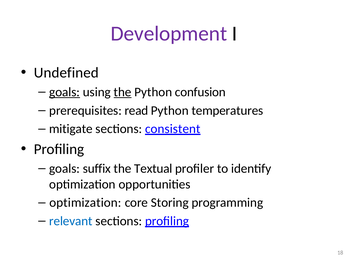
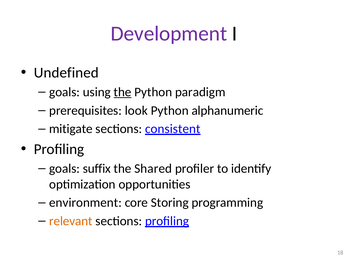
goals underline: present -> none (65, 92)
confusion: confusion -> paradigm (200, 92)
read: read -> look (136, 110)
temperatures: temperatures -> alphanumeric (227, 110)
Textual: Textual -> Shared (153, 169)
optimization: optimization -> environment (85, 203)
relevant colour: blue -> orange (71, 221)
